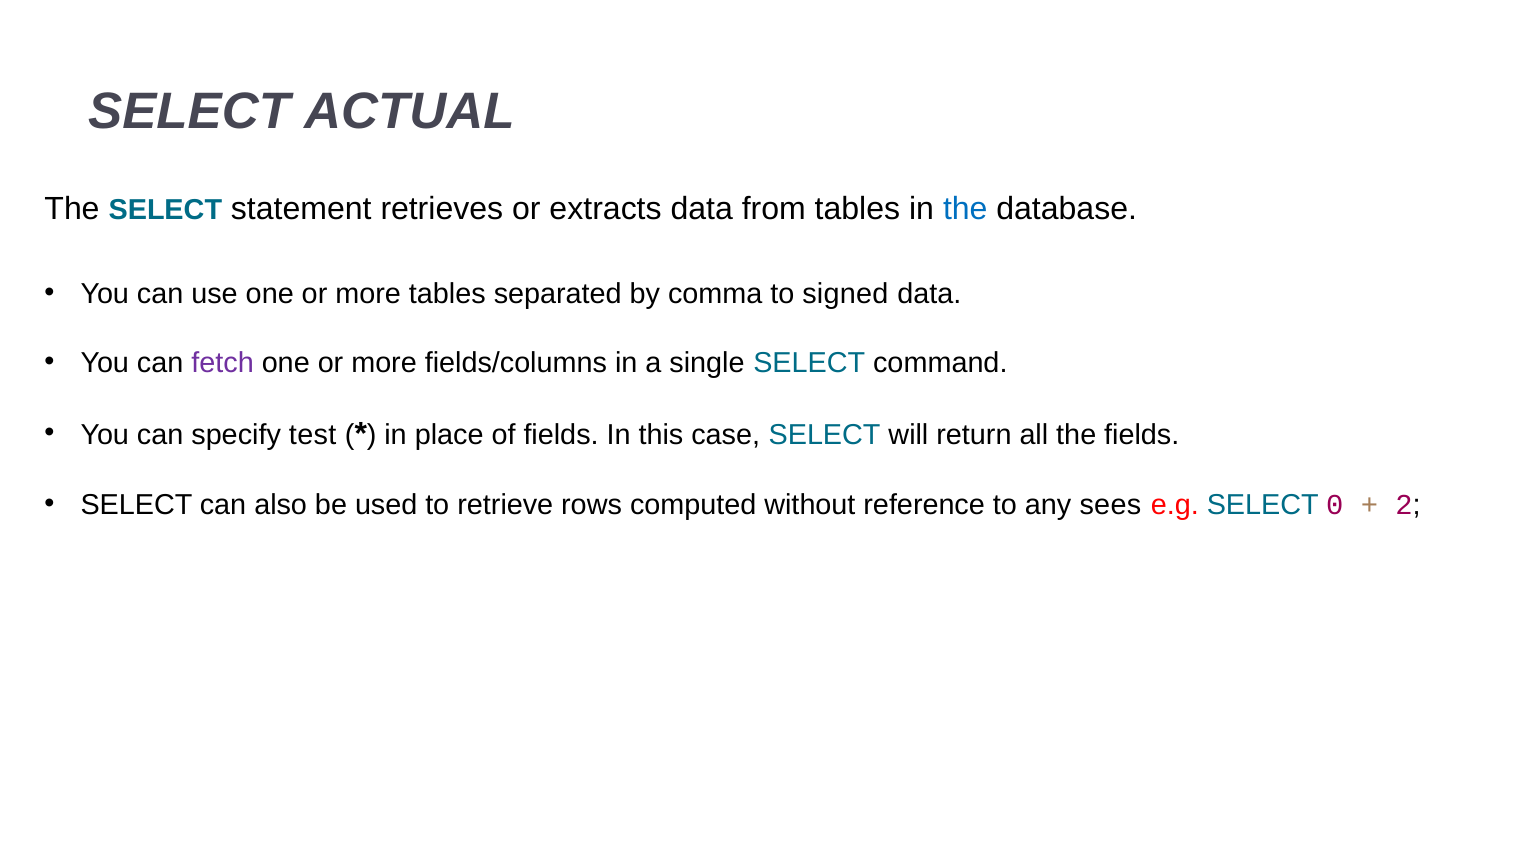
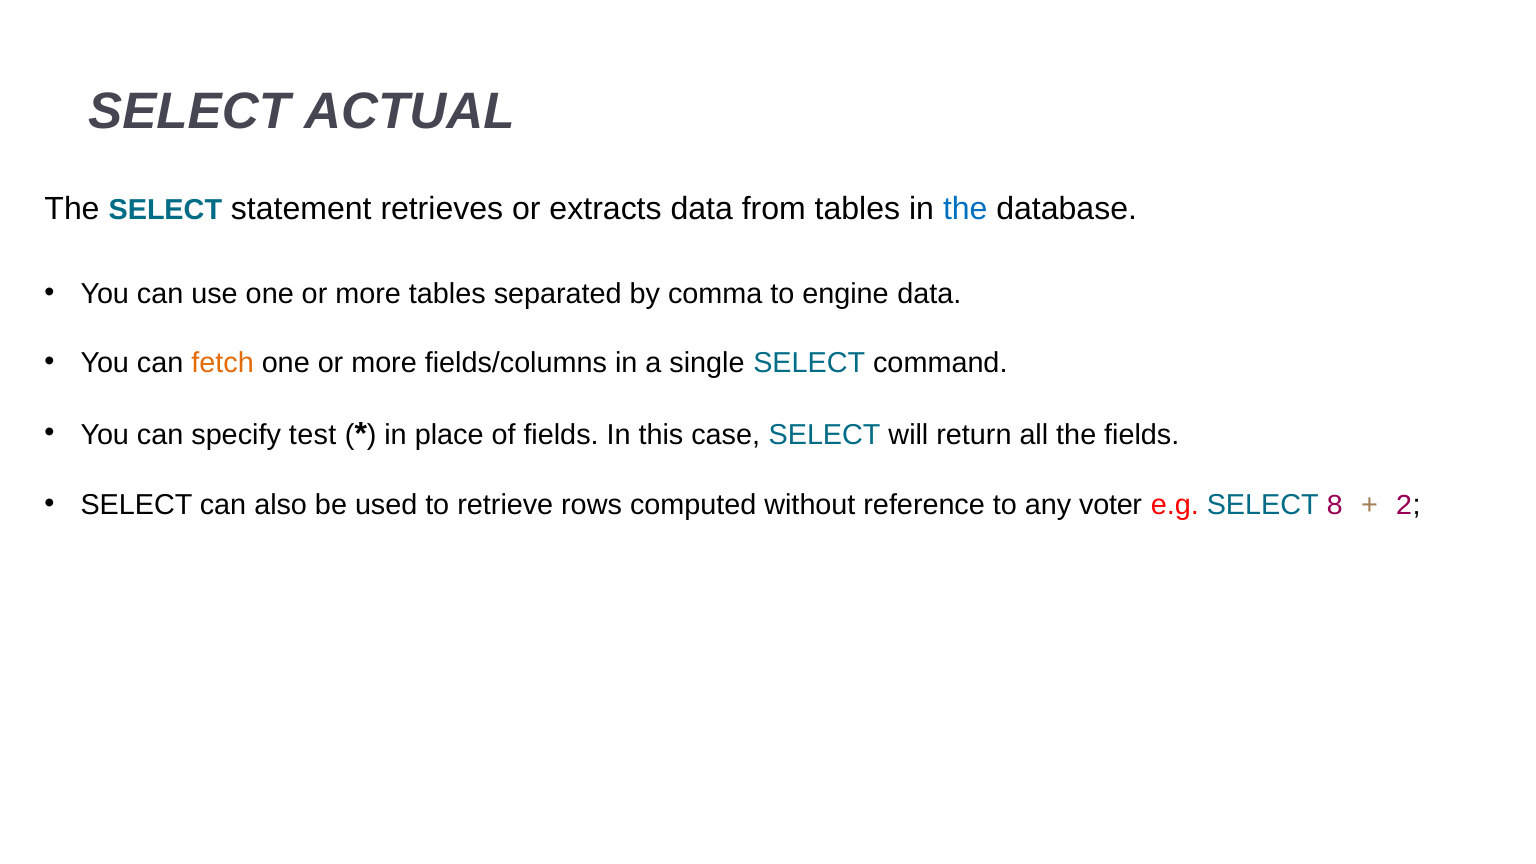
signed: signed -> engine (845, 294)
fetch colour: purple -> orange (223, 363)
sees: sees -> voter (1111, 505)
0: 0 -> 8 (1335, 505)
